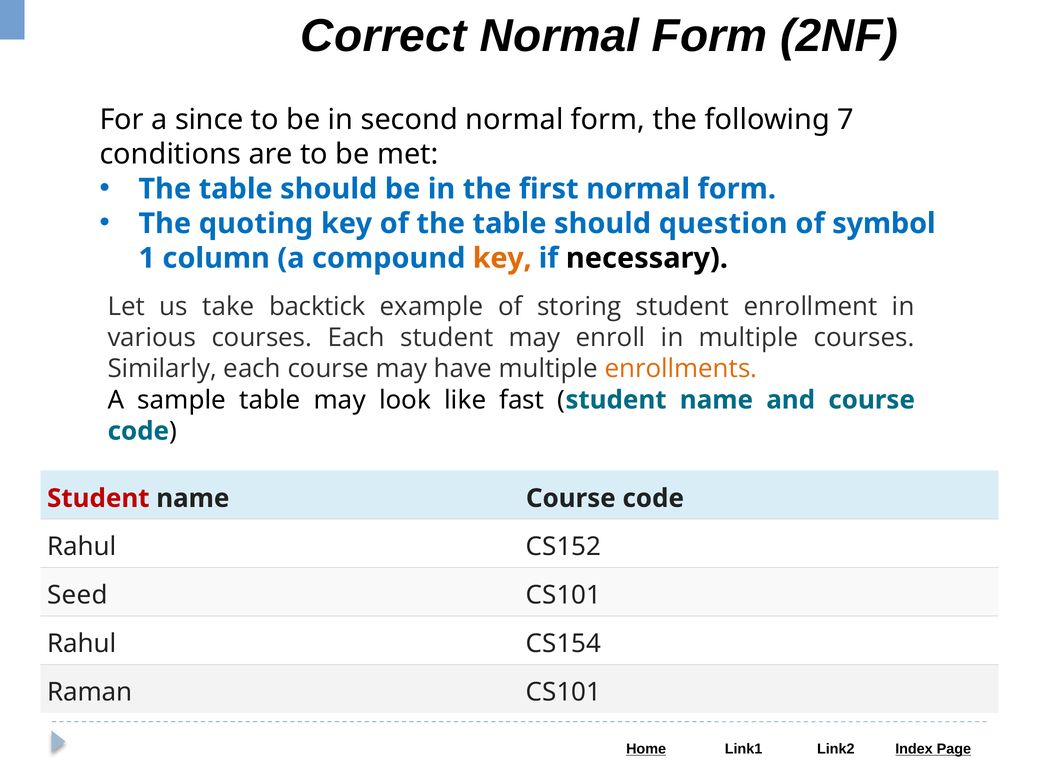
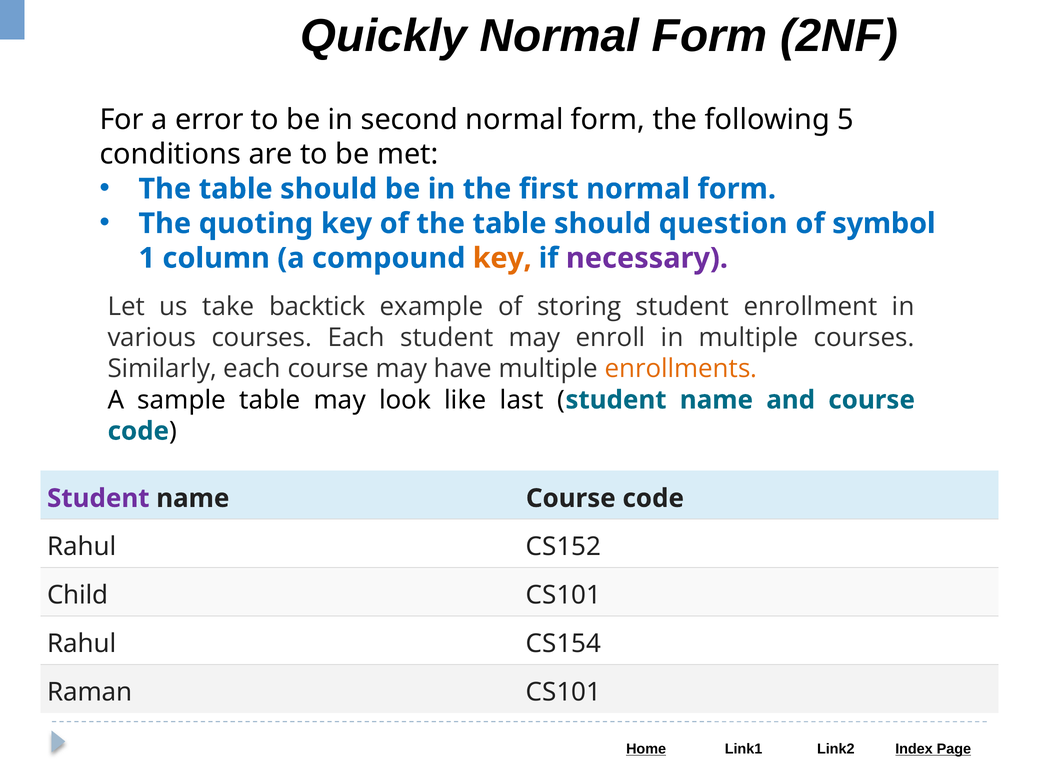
Correct: Correct -> Quickly (384, 36)
since: since -> error (209, 120)
7: 7 -> 5 (846, 120)
necessary colour: black -> purple (647, 258)
fast: fast -> last (522, 400)
Student colour: red -> purple (98, 498)
Seed: Seed -> Child (78, 595)
